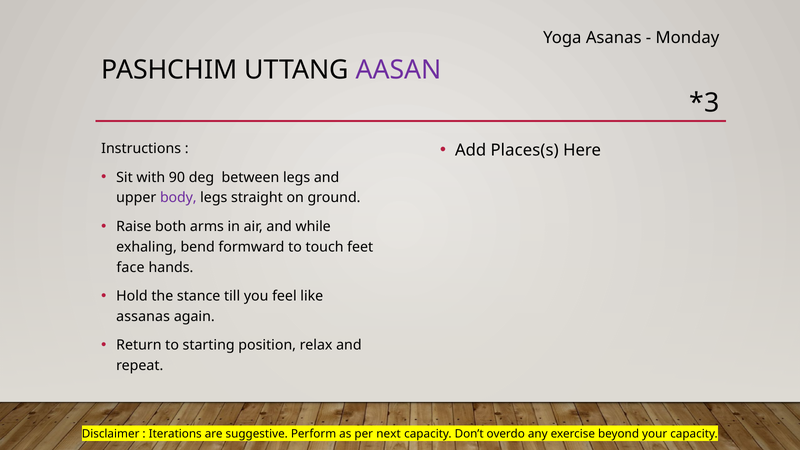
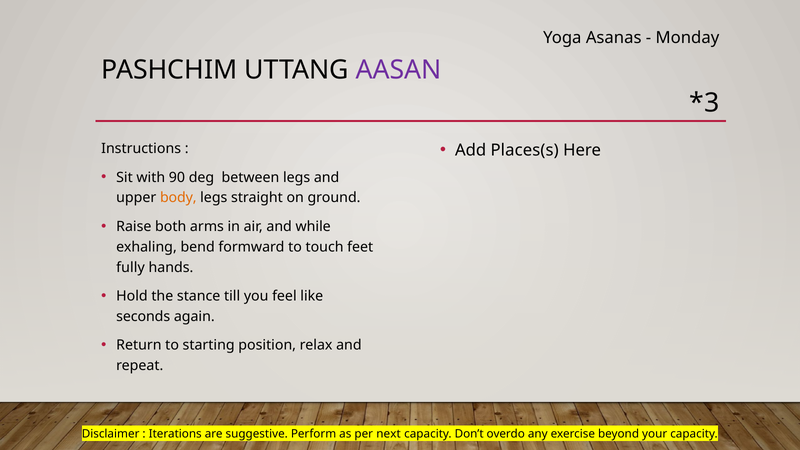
body colour: purple -> orange (178, 198)
face: face -> fully (130, 267)
assanas: assanas -> seconds (143, 316)
